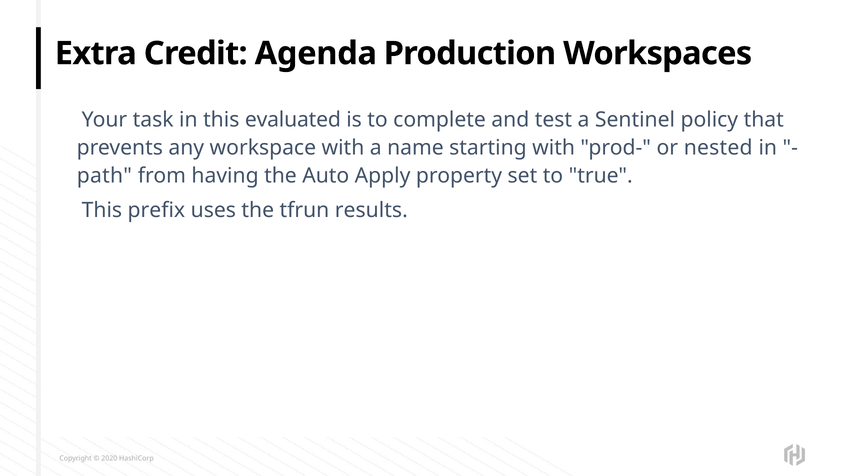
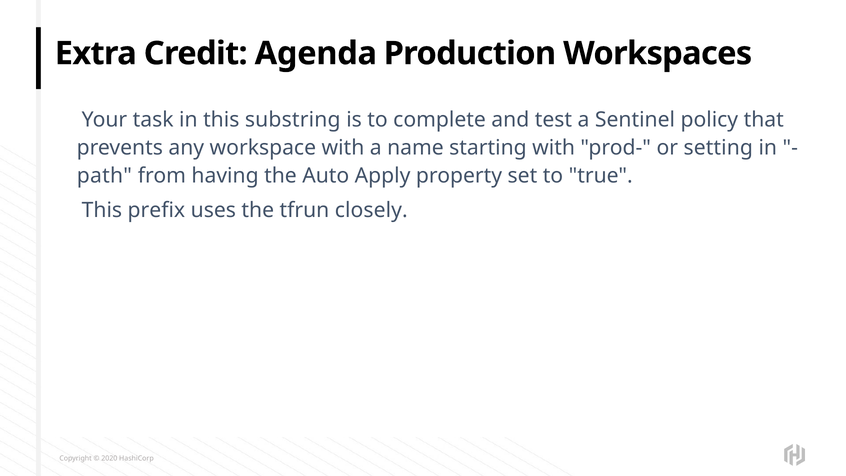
evaluated: evaluated -> substring (293, 120)
nested: nested -> setting (718, 148)
results: results -> closely (371, 210)
